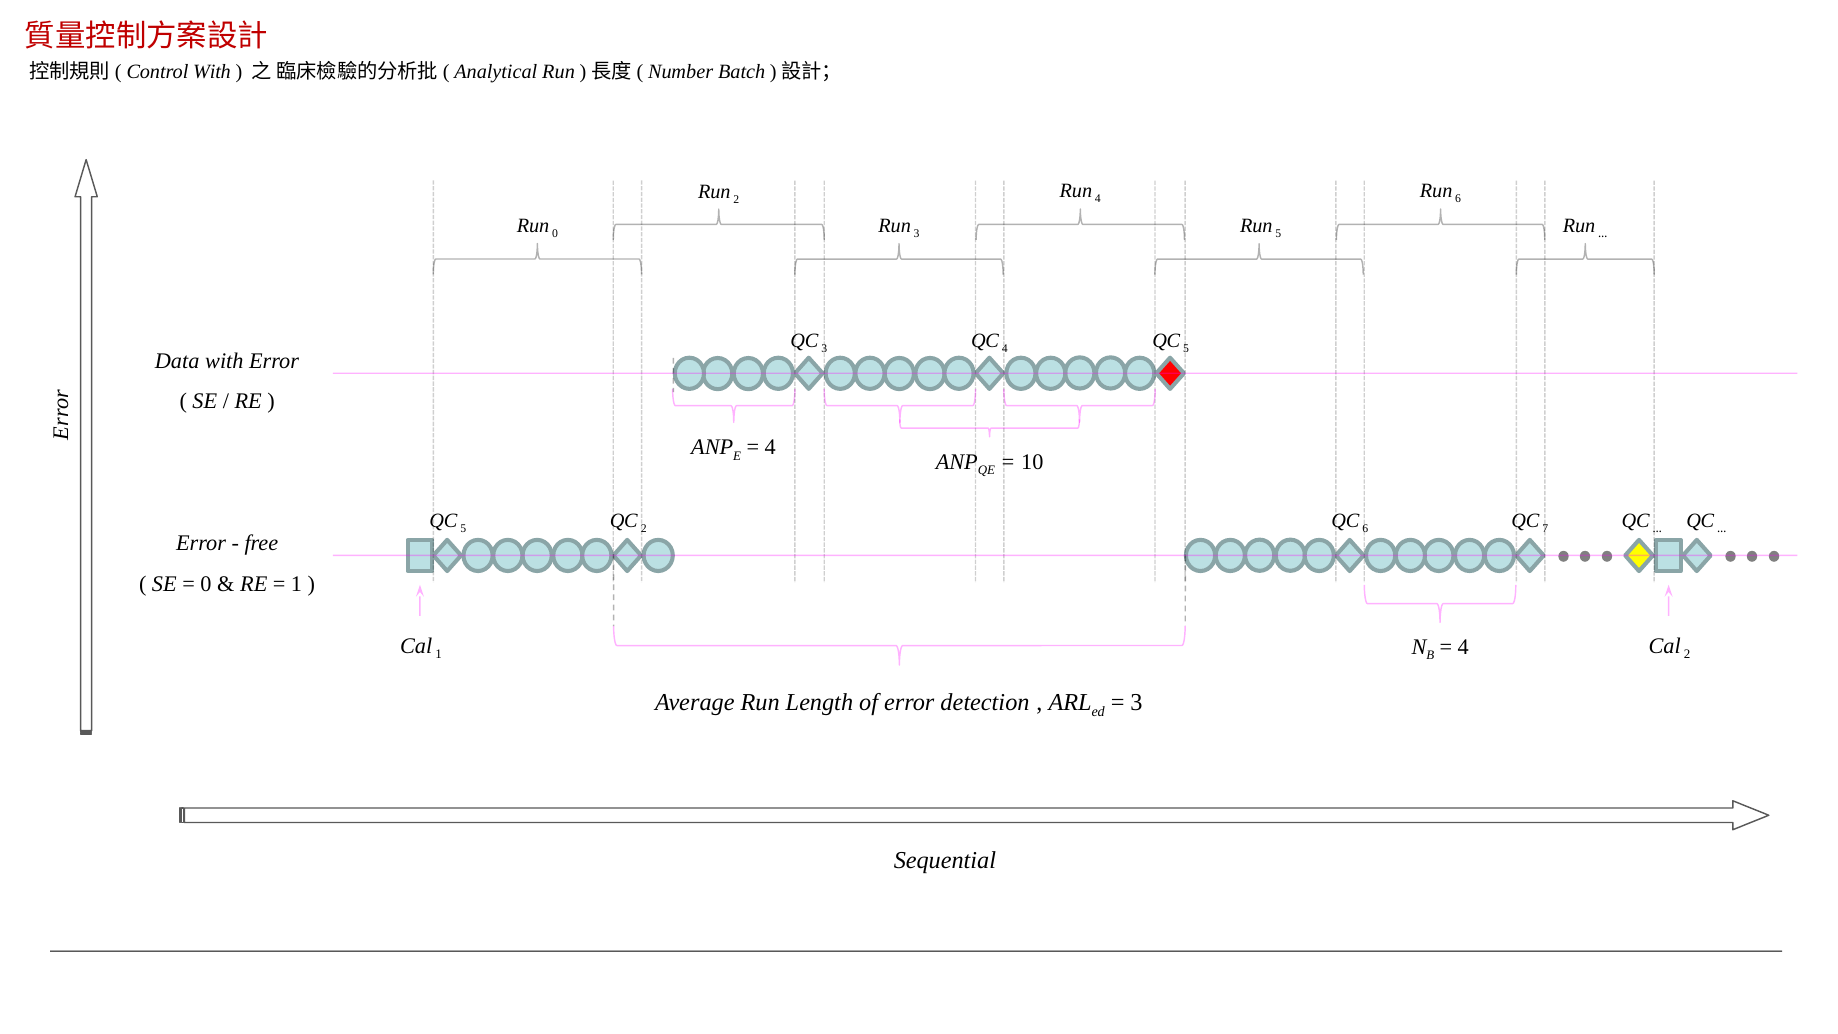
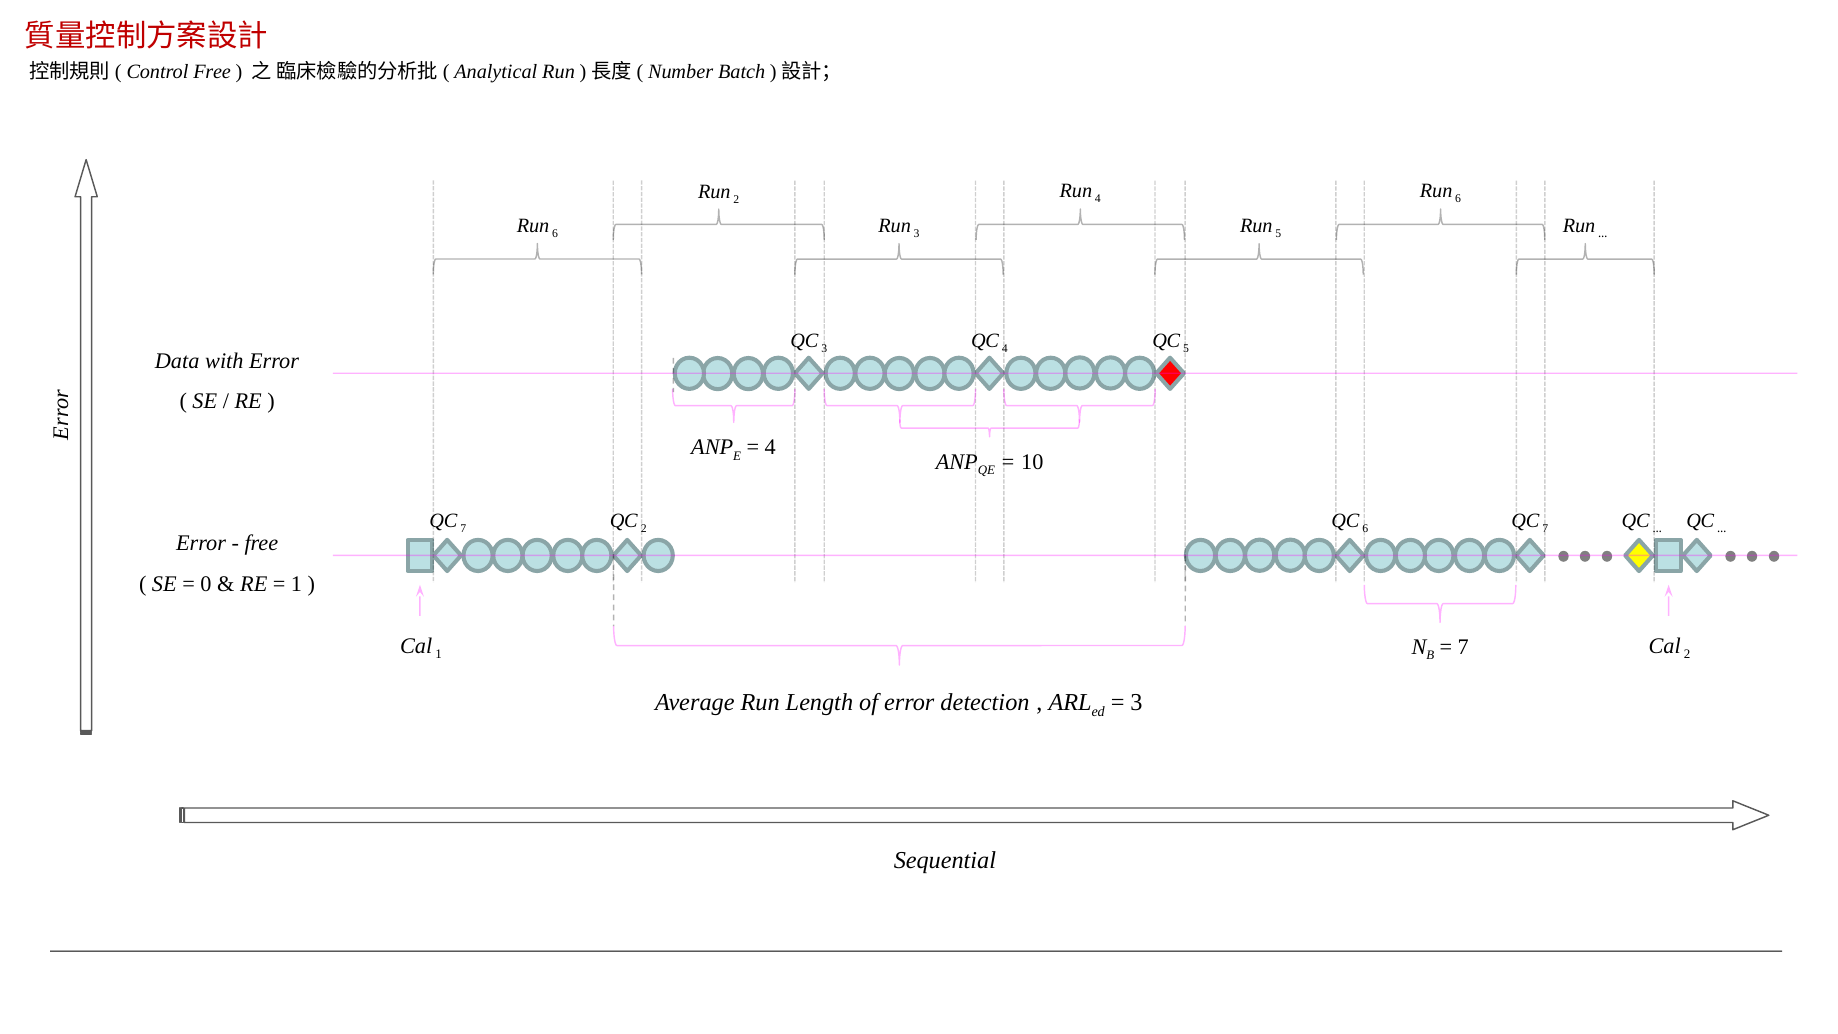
Control With: With -> Free (212, 72)
0: 0 -> 6 (555, 234)
5: 5 -> 7 (463, 528)
4: 4 -> 7 (1463, 647)
